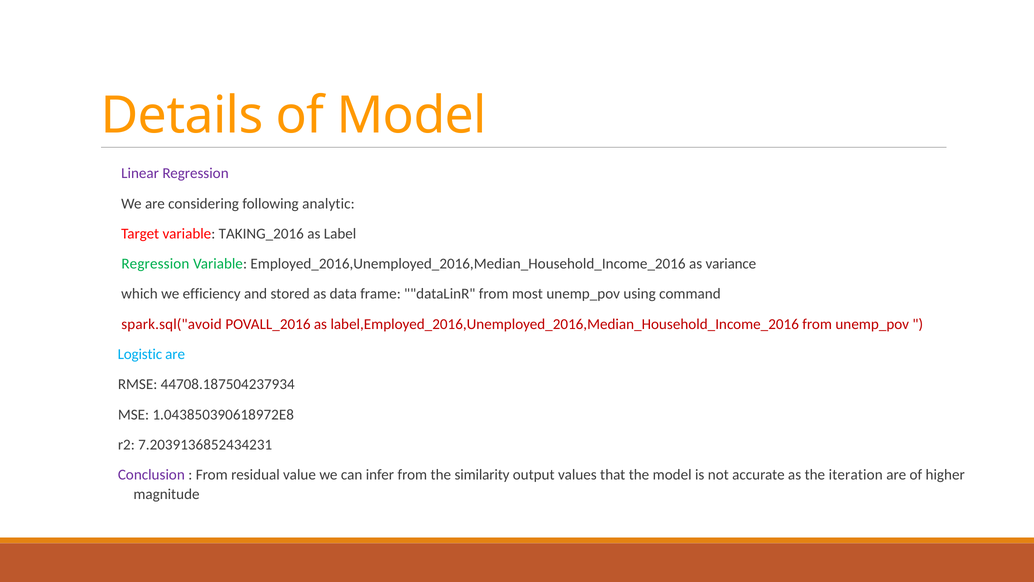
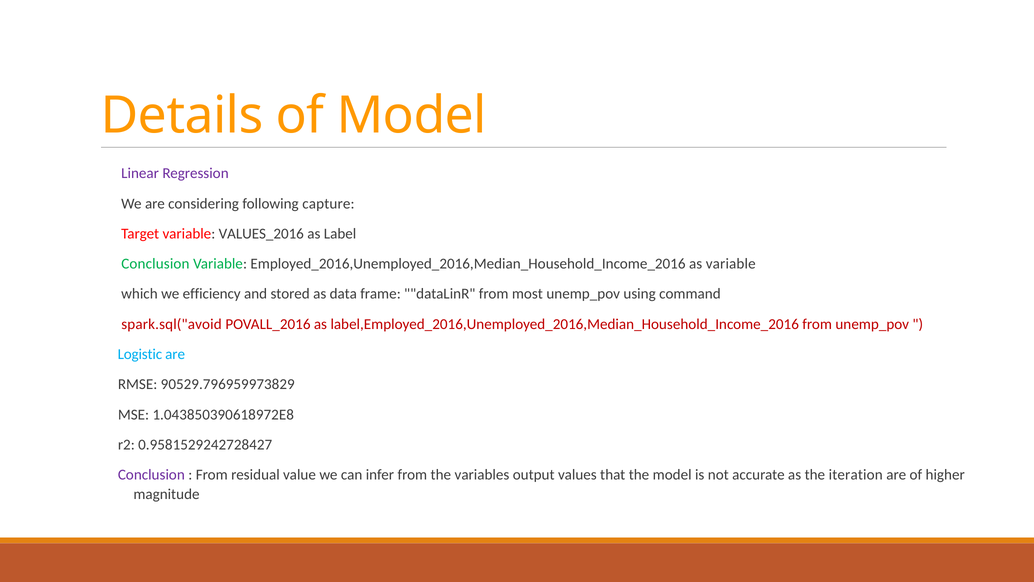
analytic: analytic -> capture (328, 203)
TAKING_2016: TAKING_2016 -> VALUES_2016 (261, 234)
Regression: Regression -> Conclusion (155, 264)
as variance: variance -> variable (731, 264)
44708.187504237934: 44708.187504237934 -> 90529.796959973829 (228, 384)
7.2039136852434231: 7.2039136852434231 -> 0.9581529242728427 (205, 444)
similarity: similarity -> variables (482, 475)
